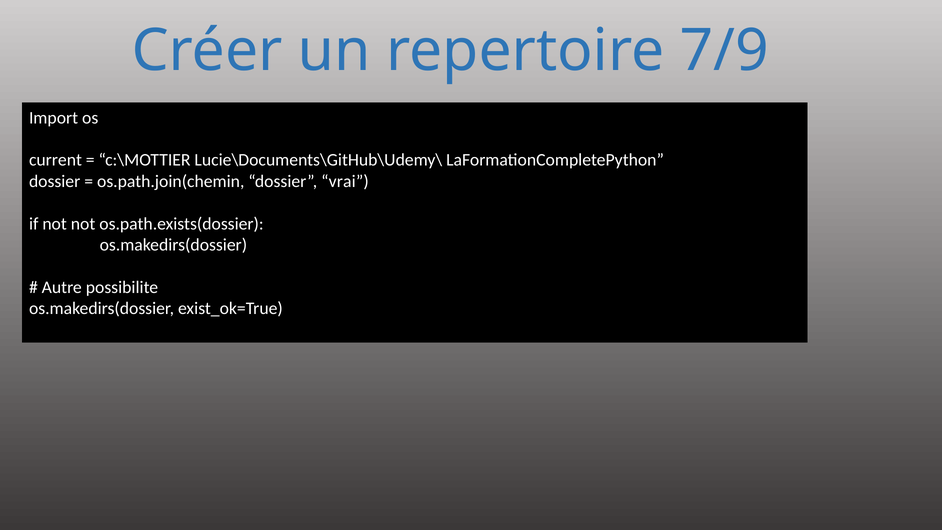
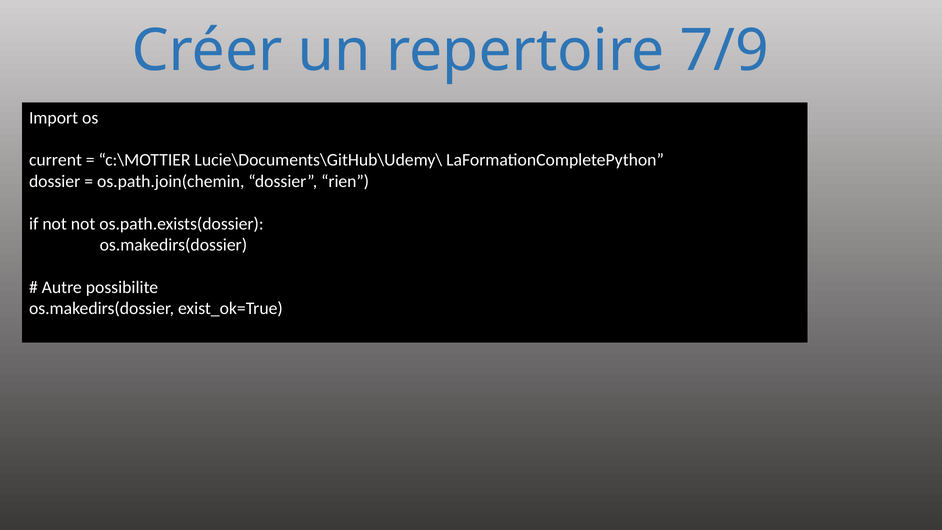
vrai: vrai -> rien (345, 181)
